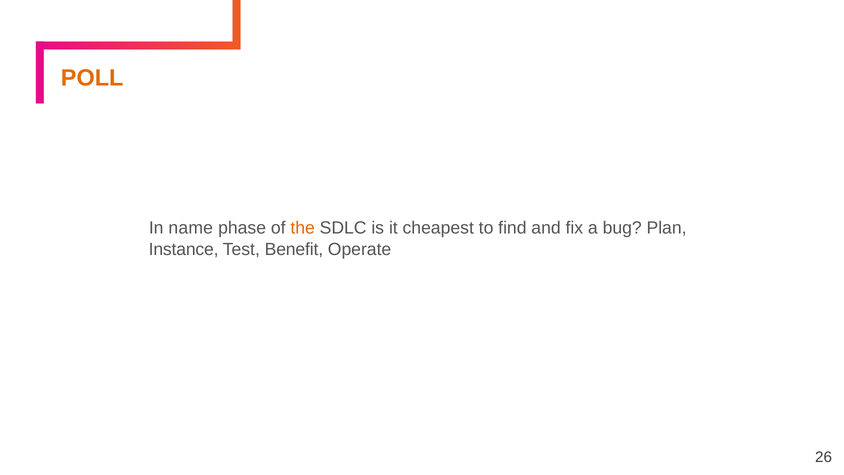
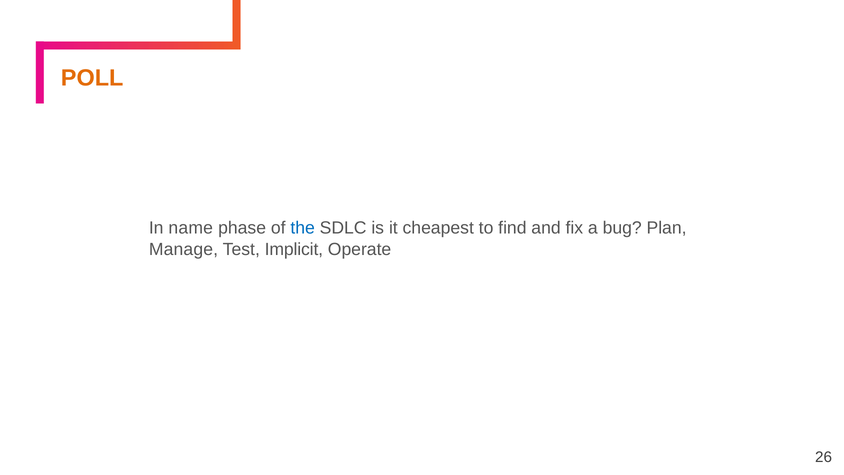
the colour: orange -> blue (303, 228)
Instance: Instance -> Manage (183, 249)
Benefit: Benefit -> Implicit (294, 249)
